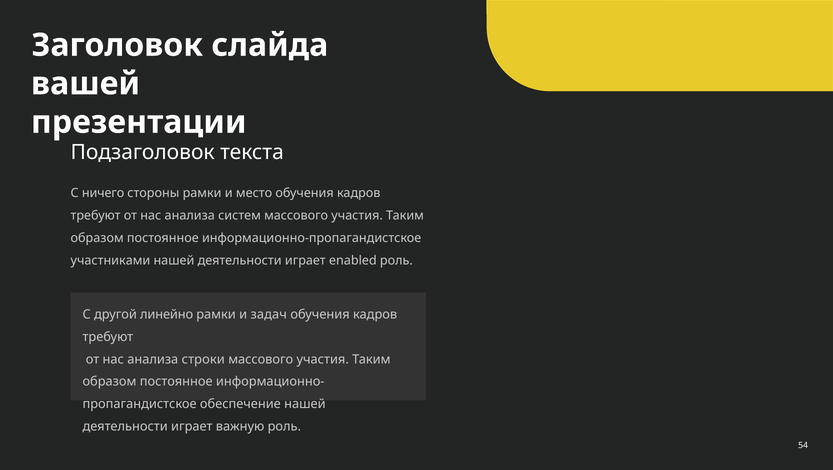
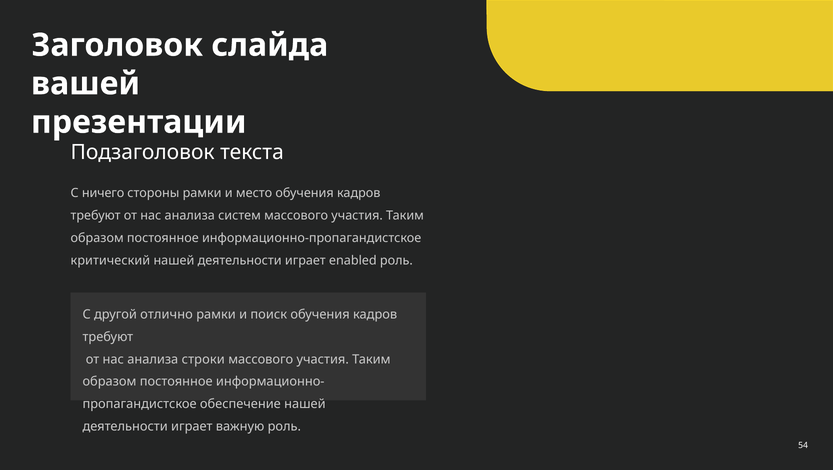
участниками: участниками -> критический (110, 260)
линейно: линейно -> отлично (167, 314)
задач: задач -> поиск (269, 314)
